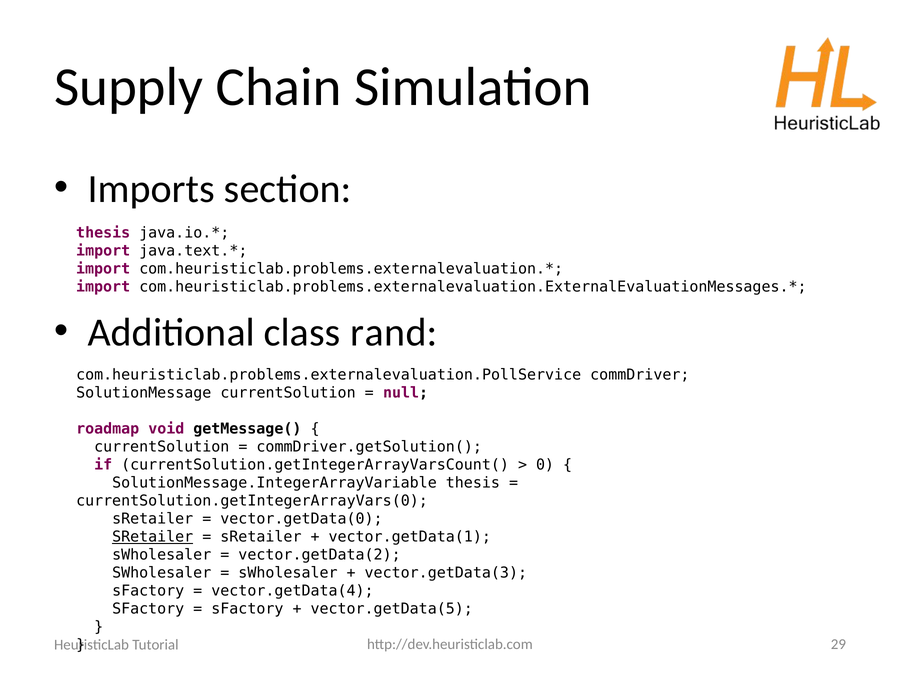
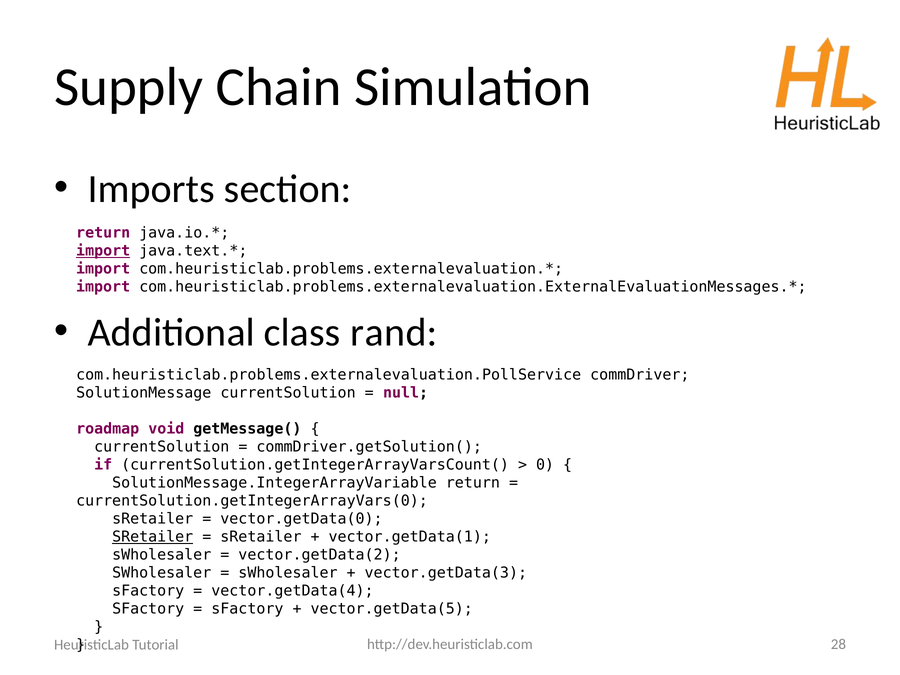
thesis: thesis -> return (103, 233)
import underline: none -> present (103, 251)
SolutionMessage.IntegerArrayVariable thesis: thesis -> return (473, 483)
29: 29 -> 28 (838, 644)
